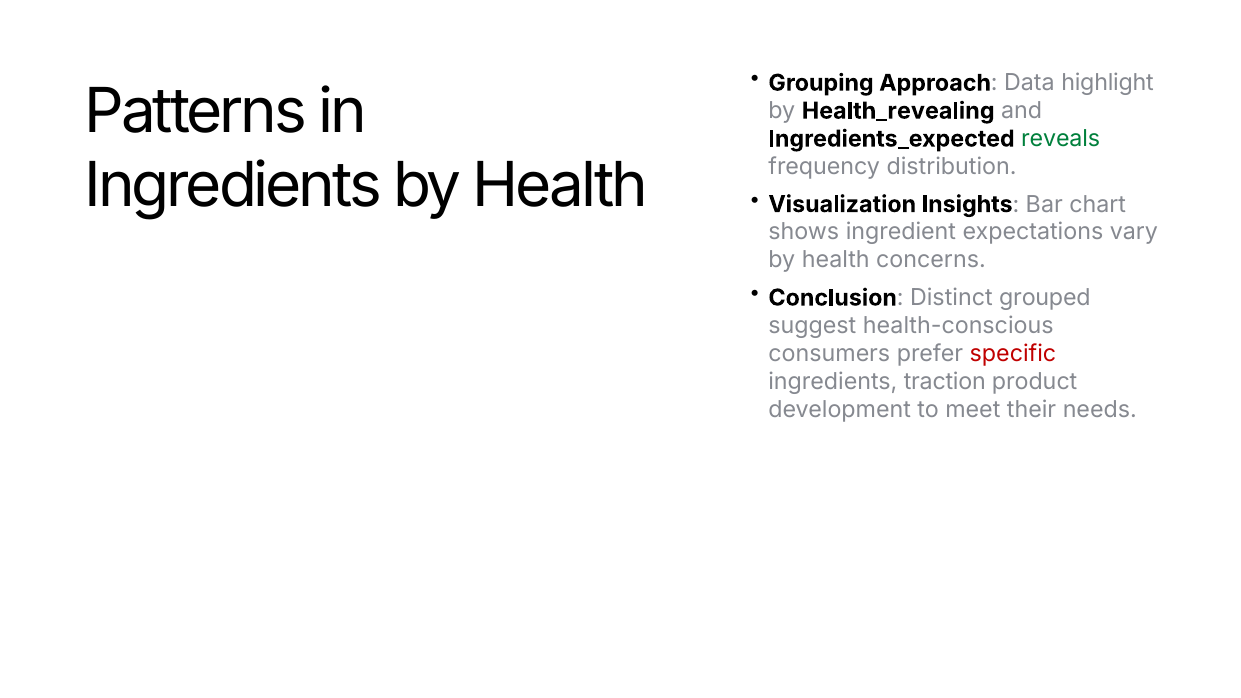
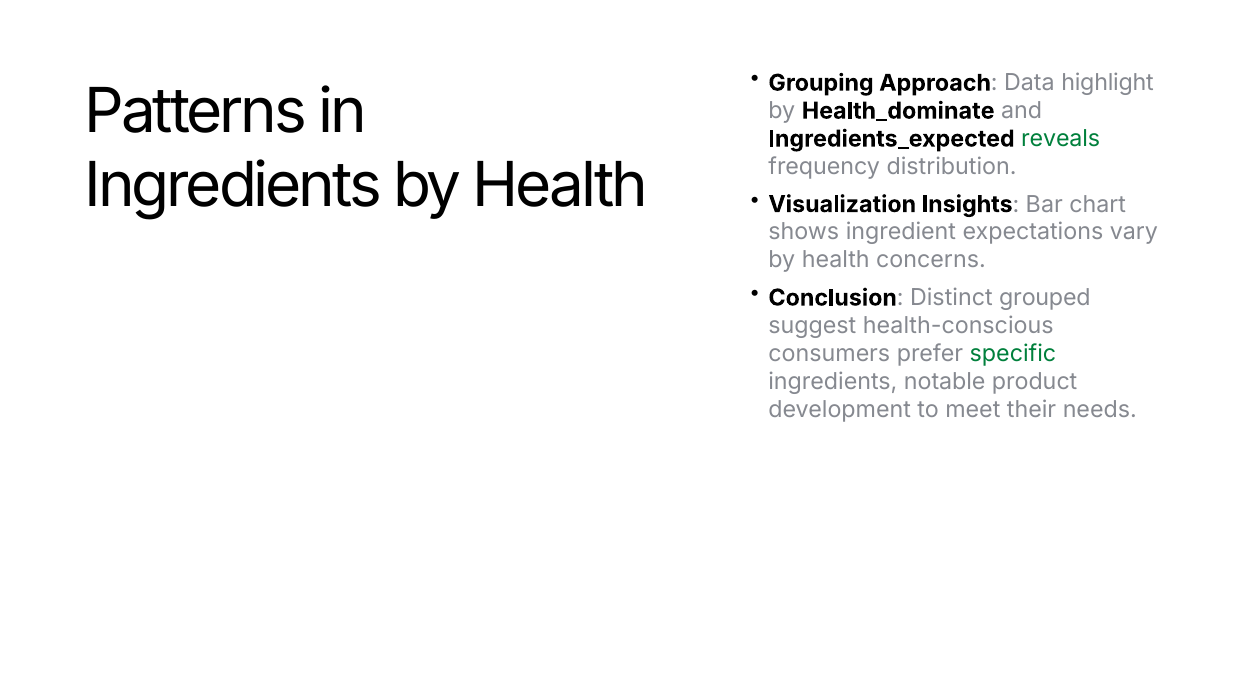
Health_revealing: Health_revealing -> Health_dominate (898, 111)
specific colour: red -> green (1013, 354)
traction: traction -> notable (945, 382)
